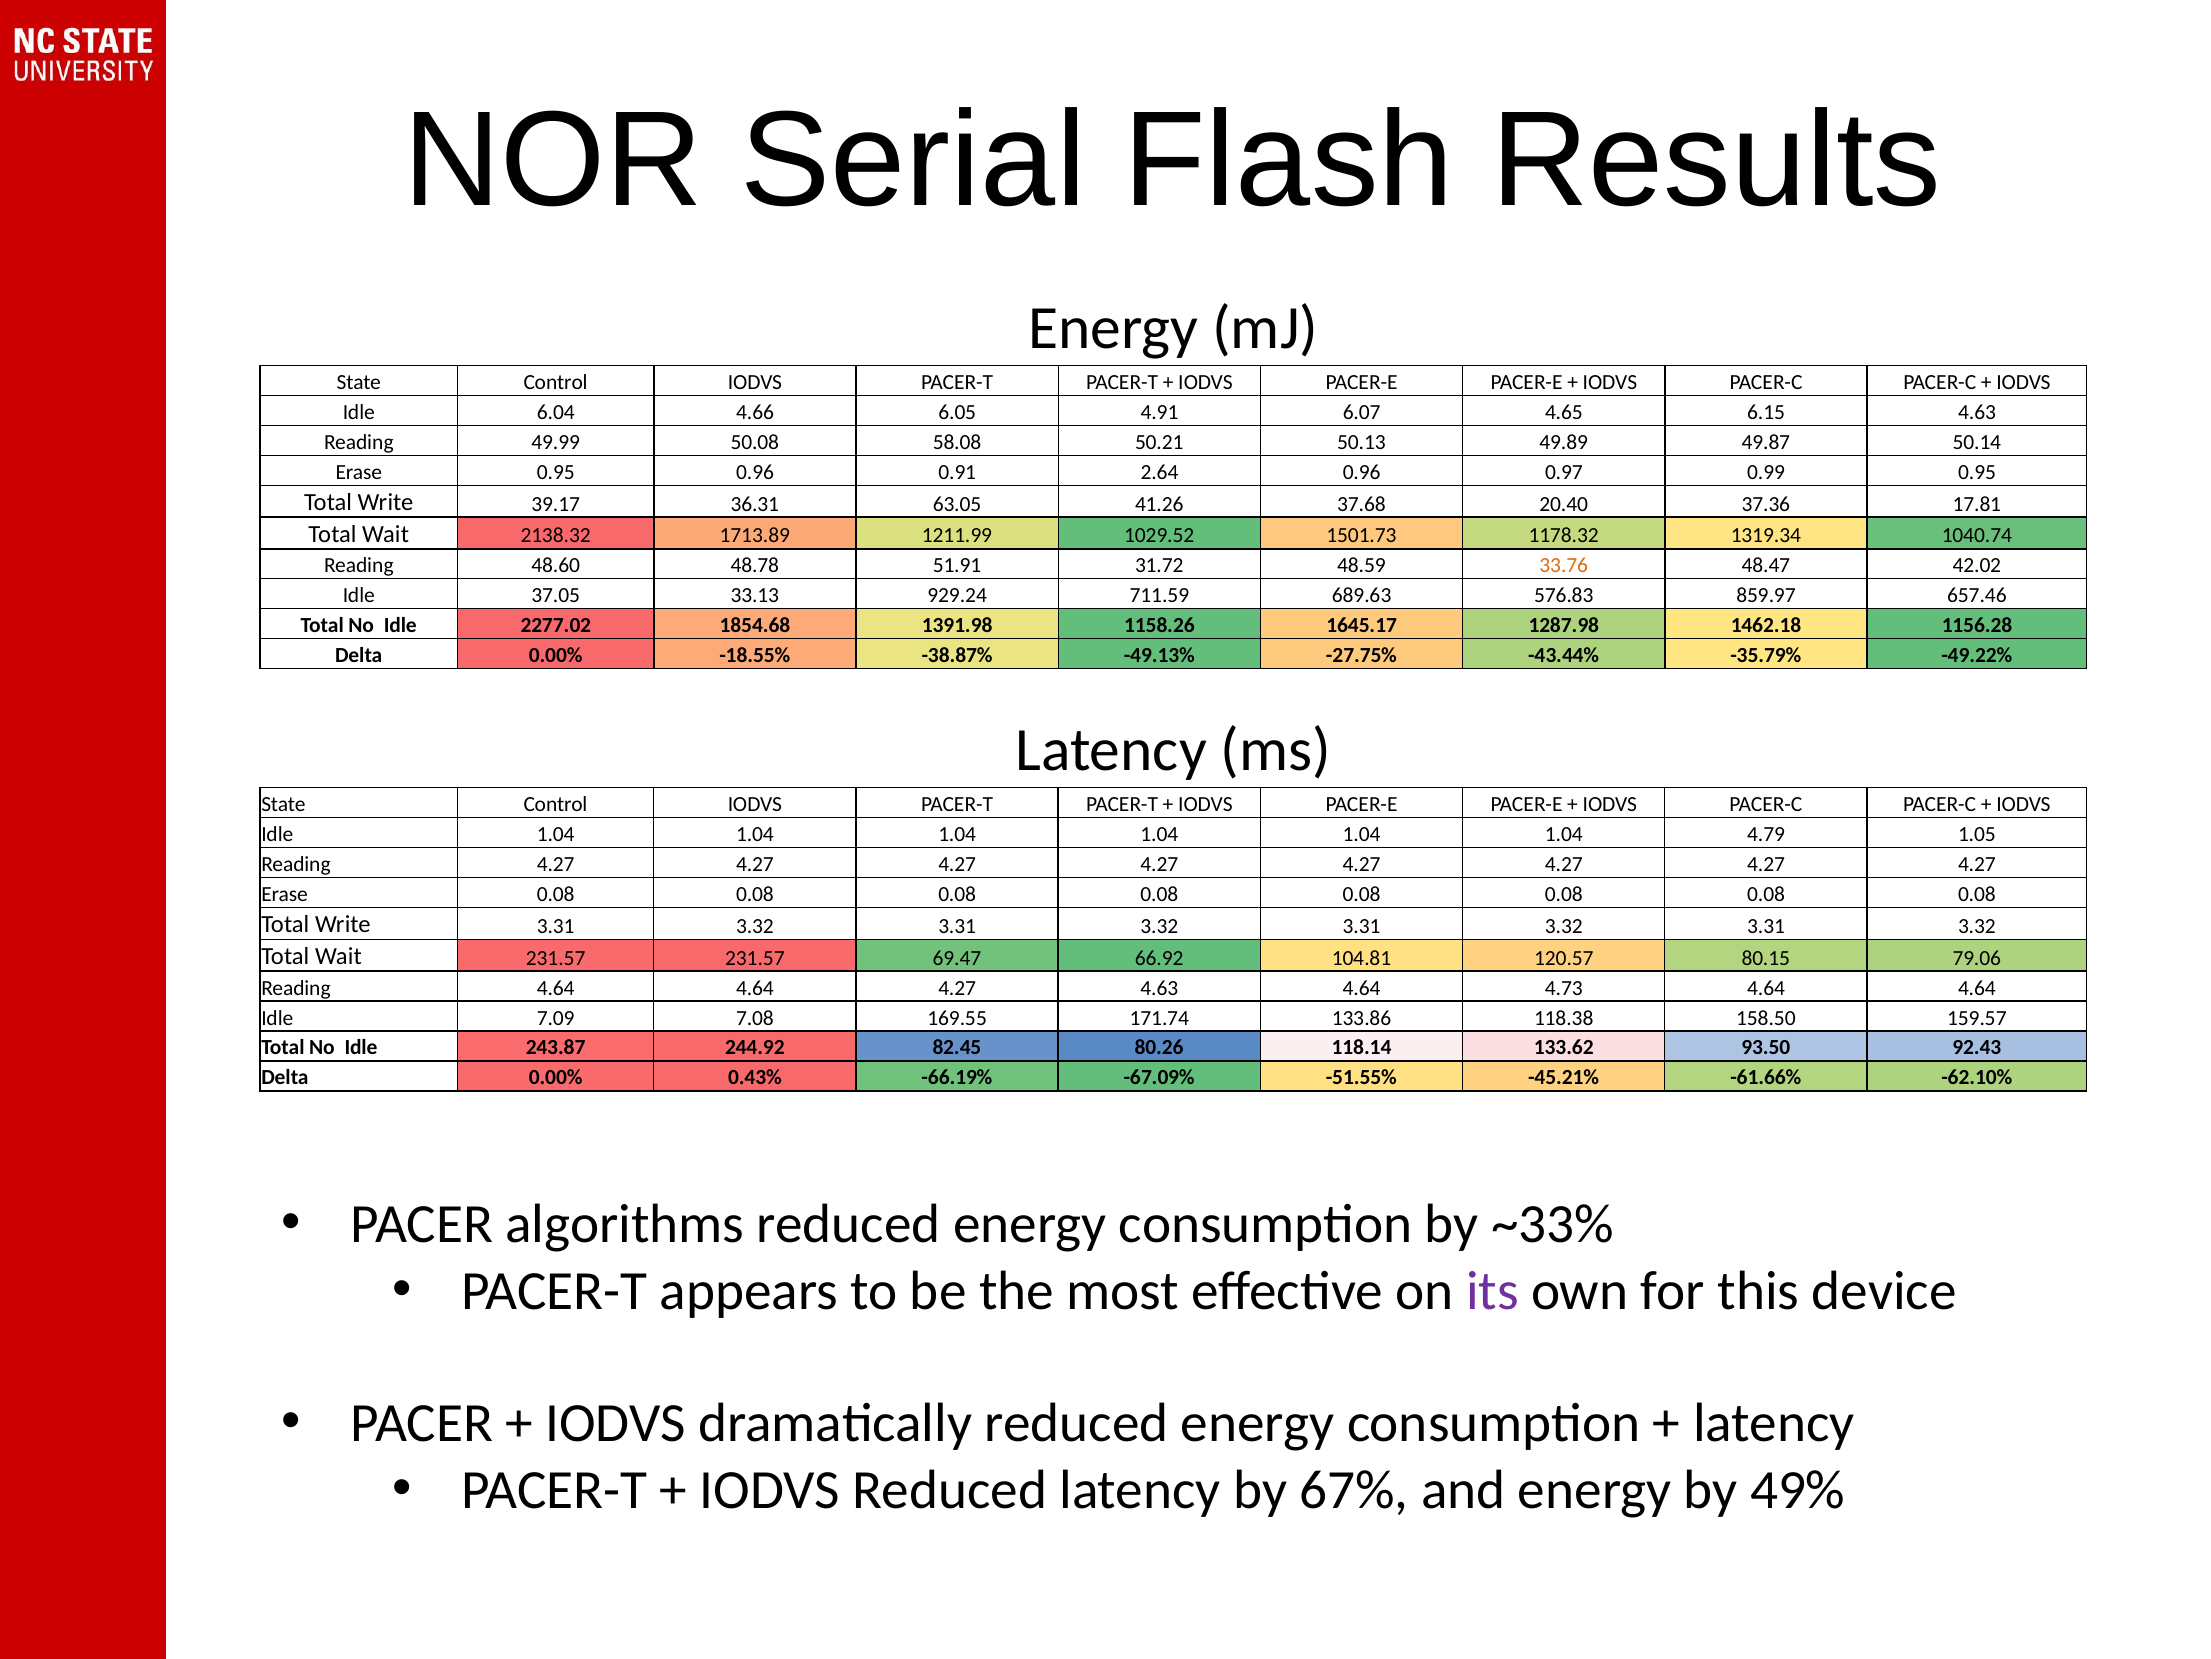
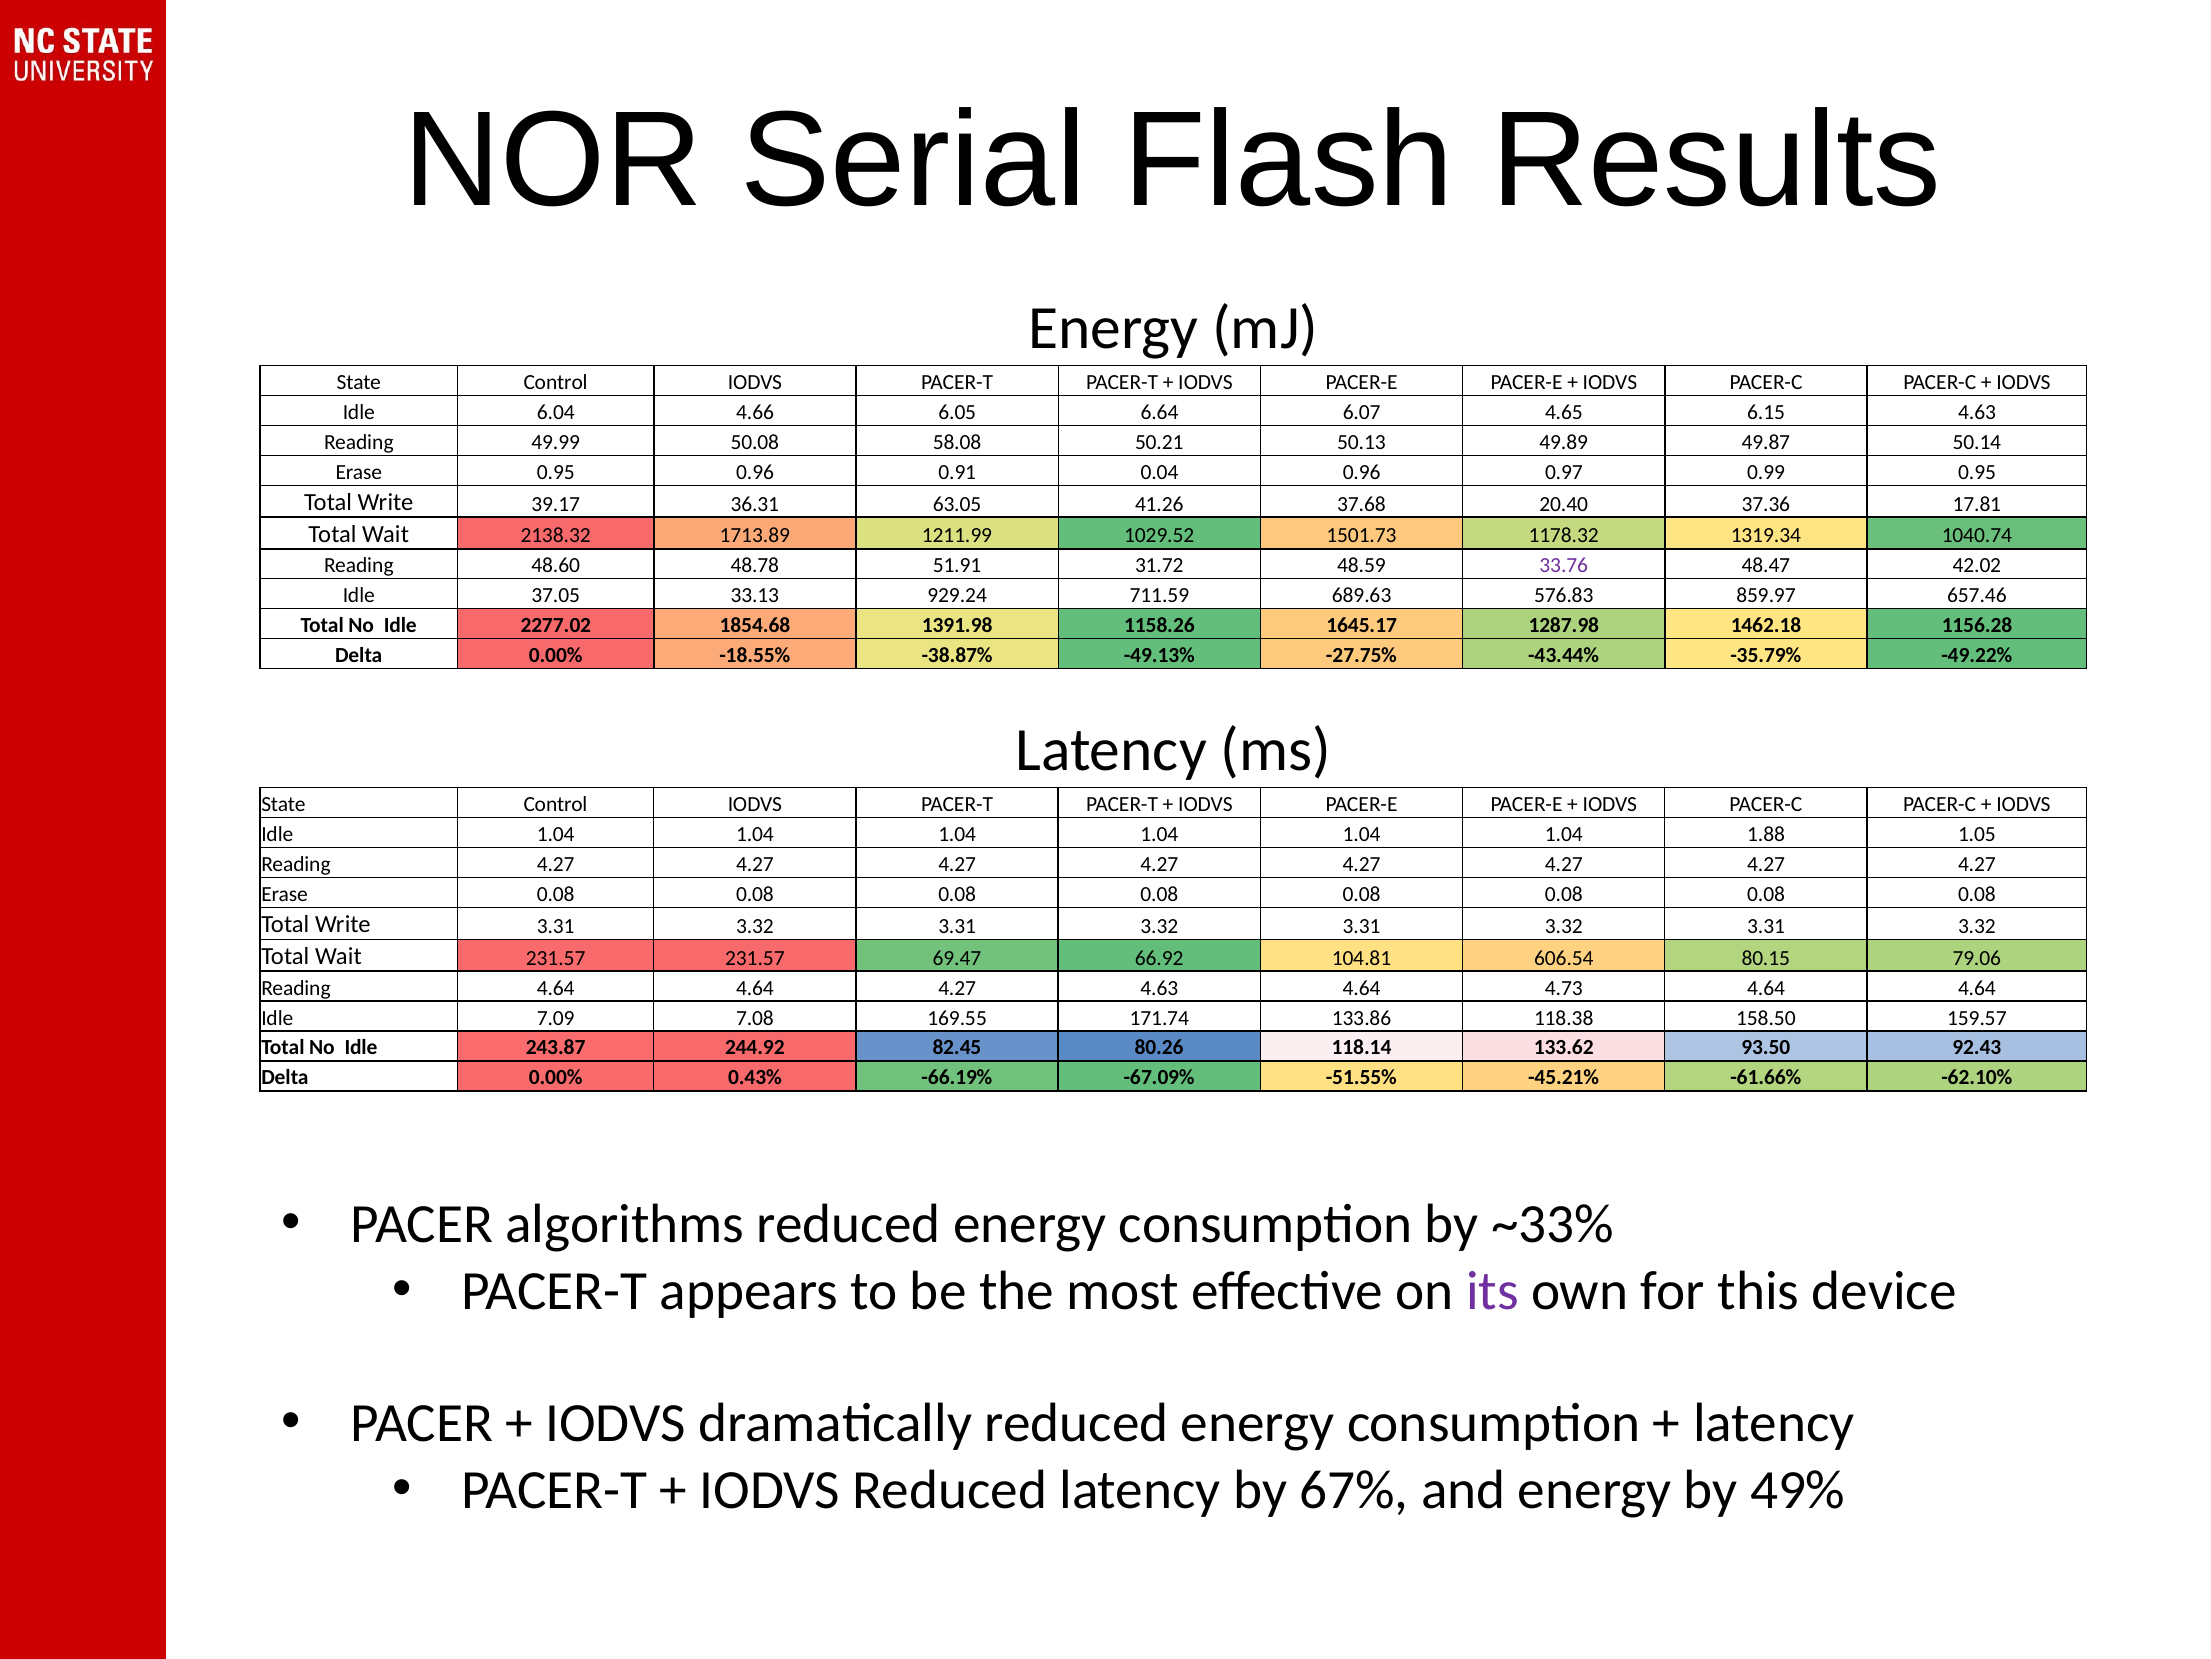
4.91: 4.91 -> 6.64 (1159, 412)
2.64: 2.64 -> 0.04 (1159, 472)
33.76 colour: orange -> purple (1564, 566)
4.79: 4.79 -> 1.88 (1766, 834)
120.57: 120.57 -> 606.54 (1564, 958)
